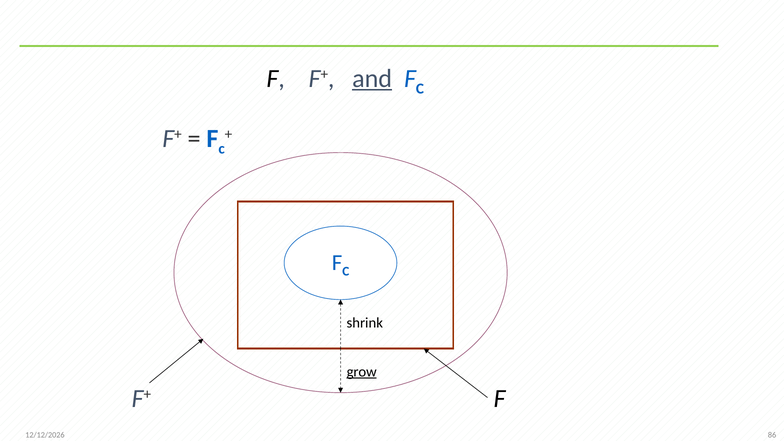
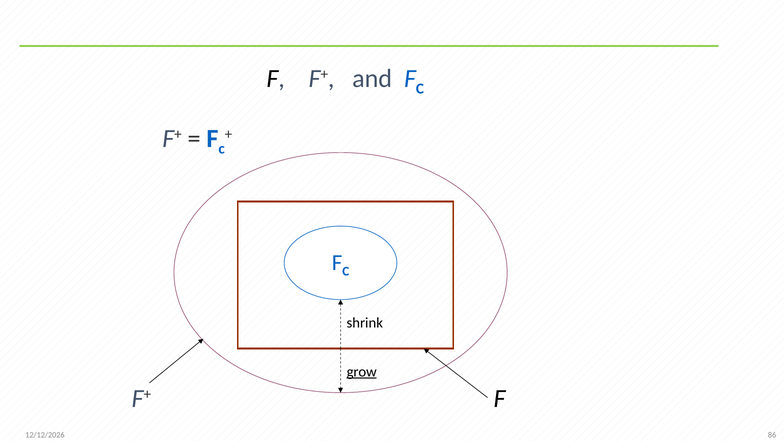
and underline: present -> none (372, 78)
